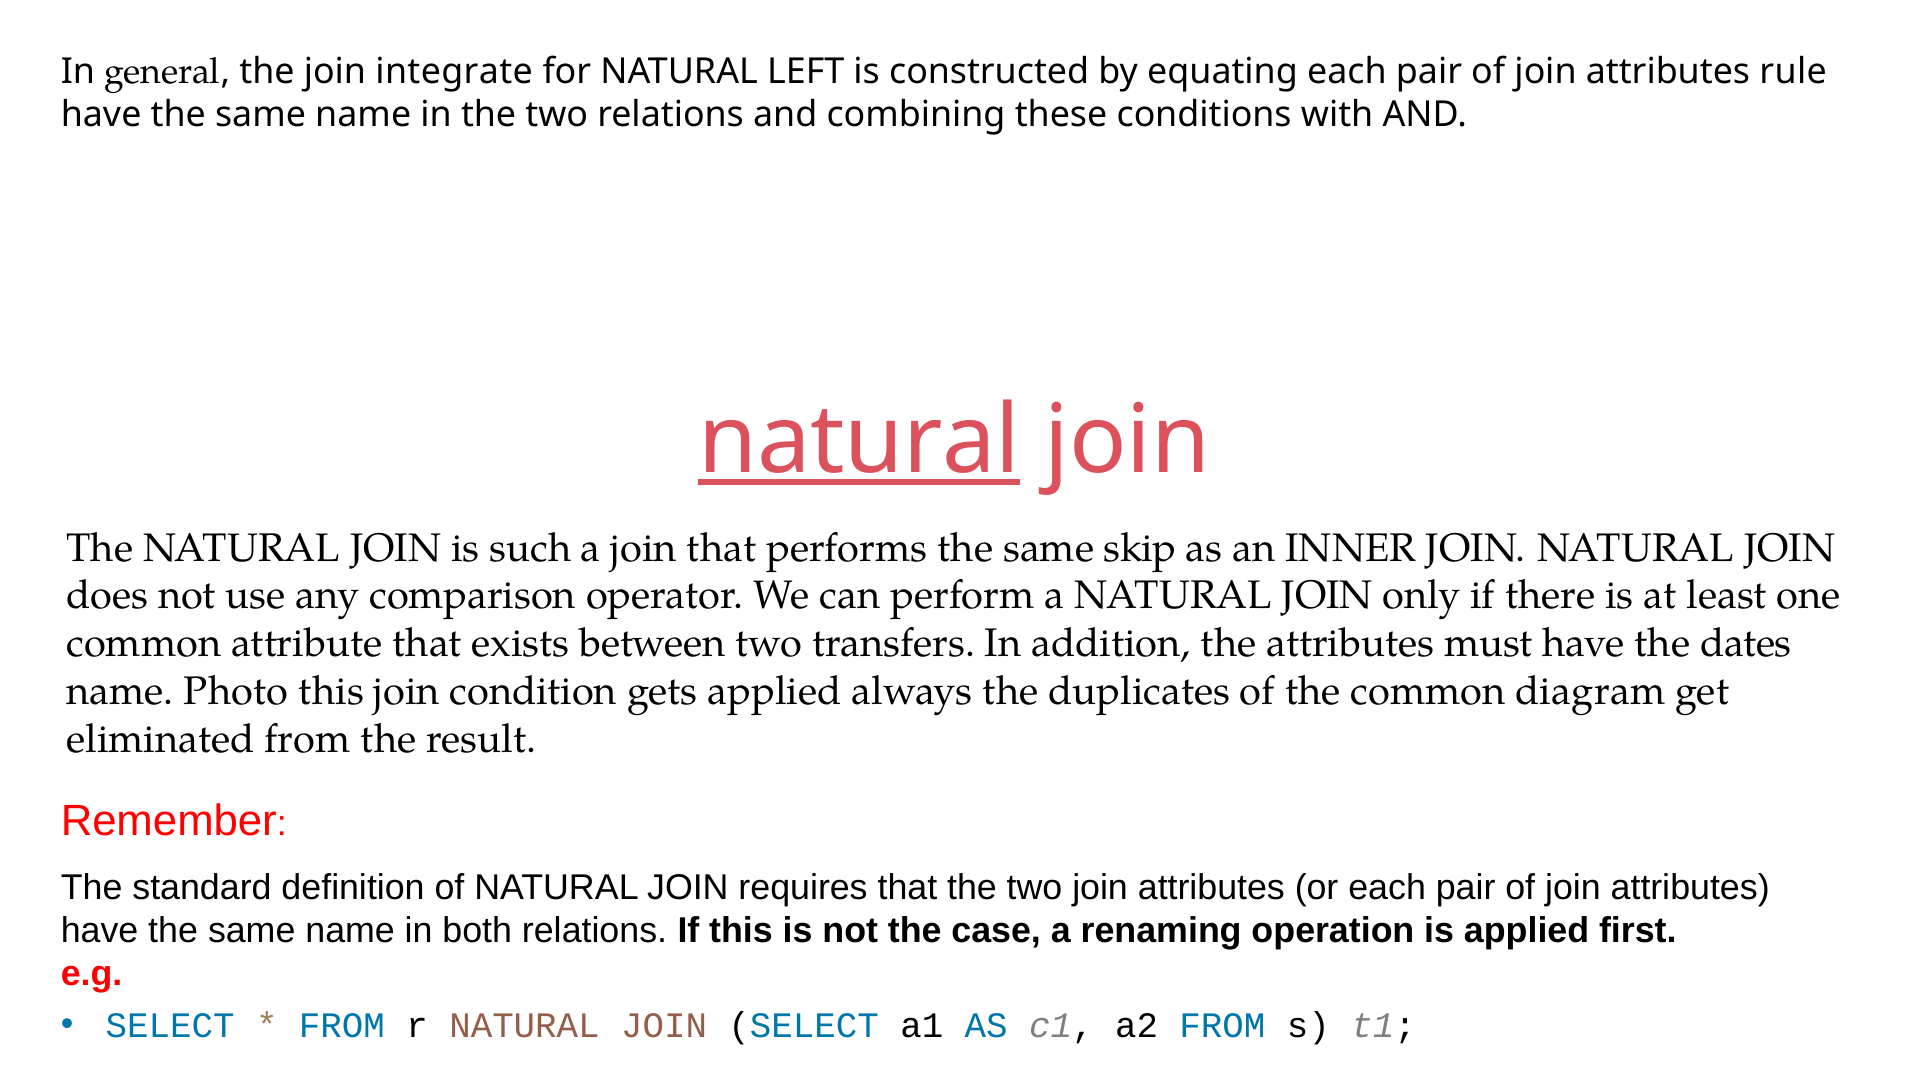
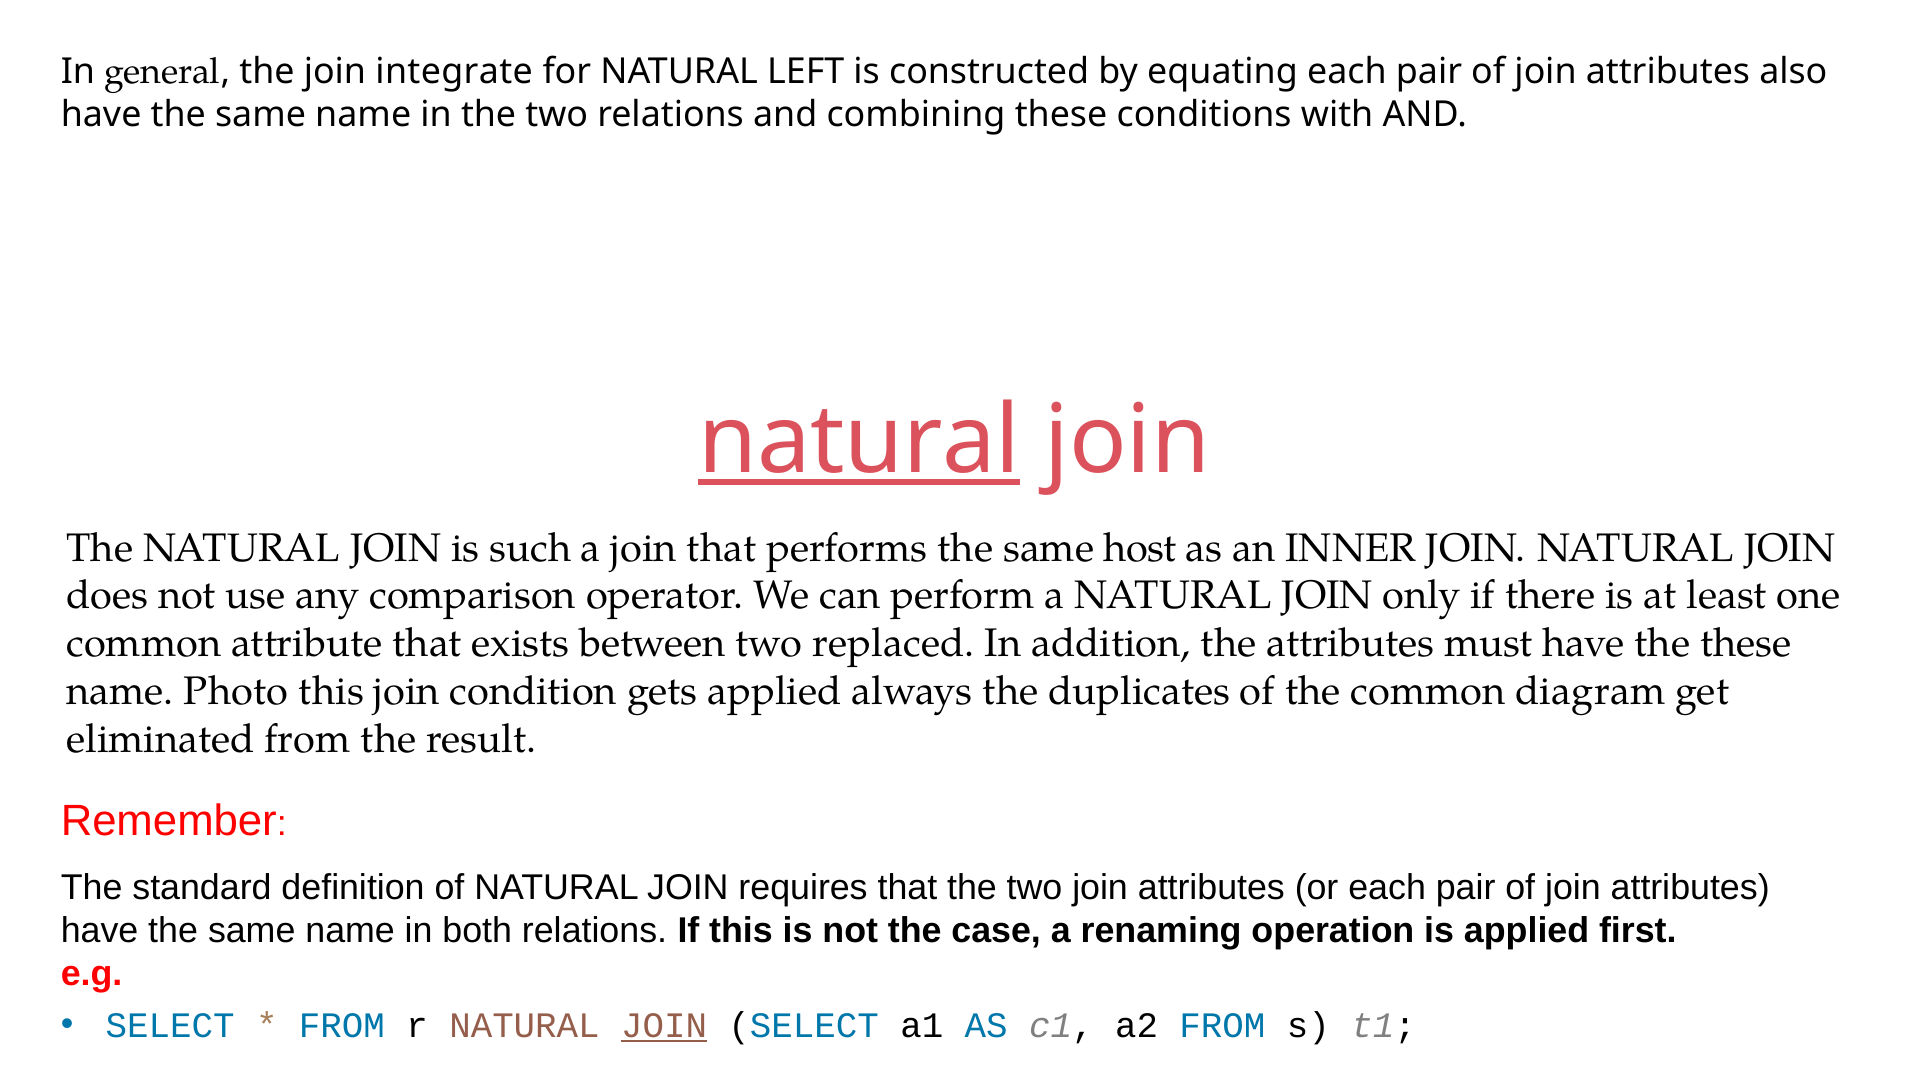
rule: rule -> also (1793, 72)
skip: skip -> host (1140, 548)
transfers: transfers -> replaced (894, 643)
the dates: dates -> these (1746, 643)
JOIN underline: none -> present (664, 1026)
